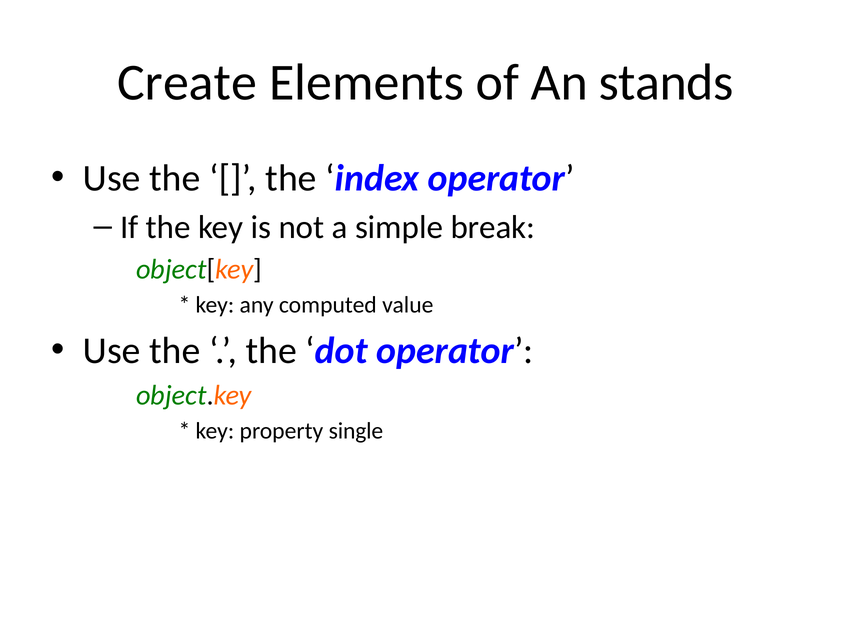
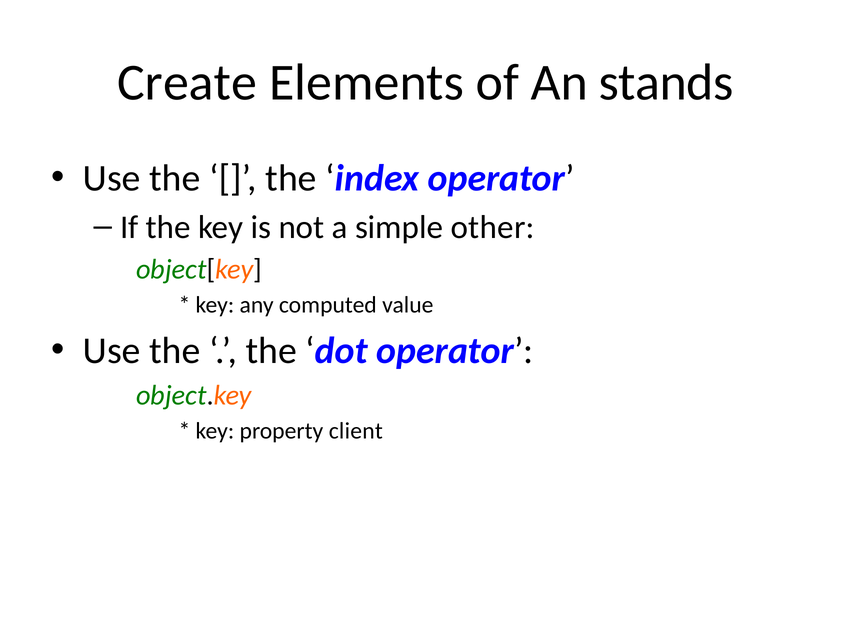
break: break -> other (493, 227)
single: single -> client (356, 430)
